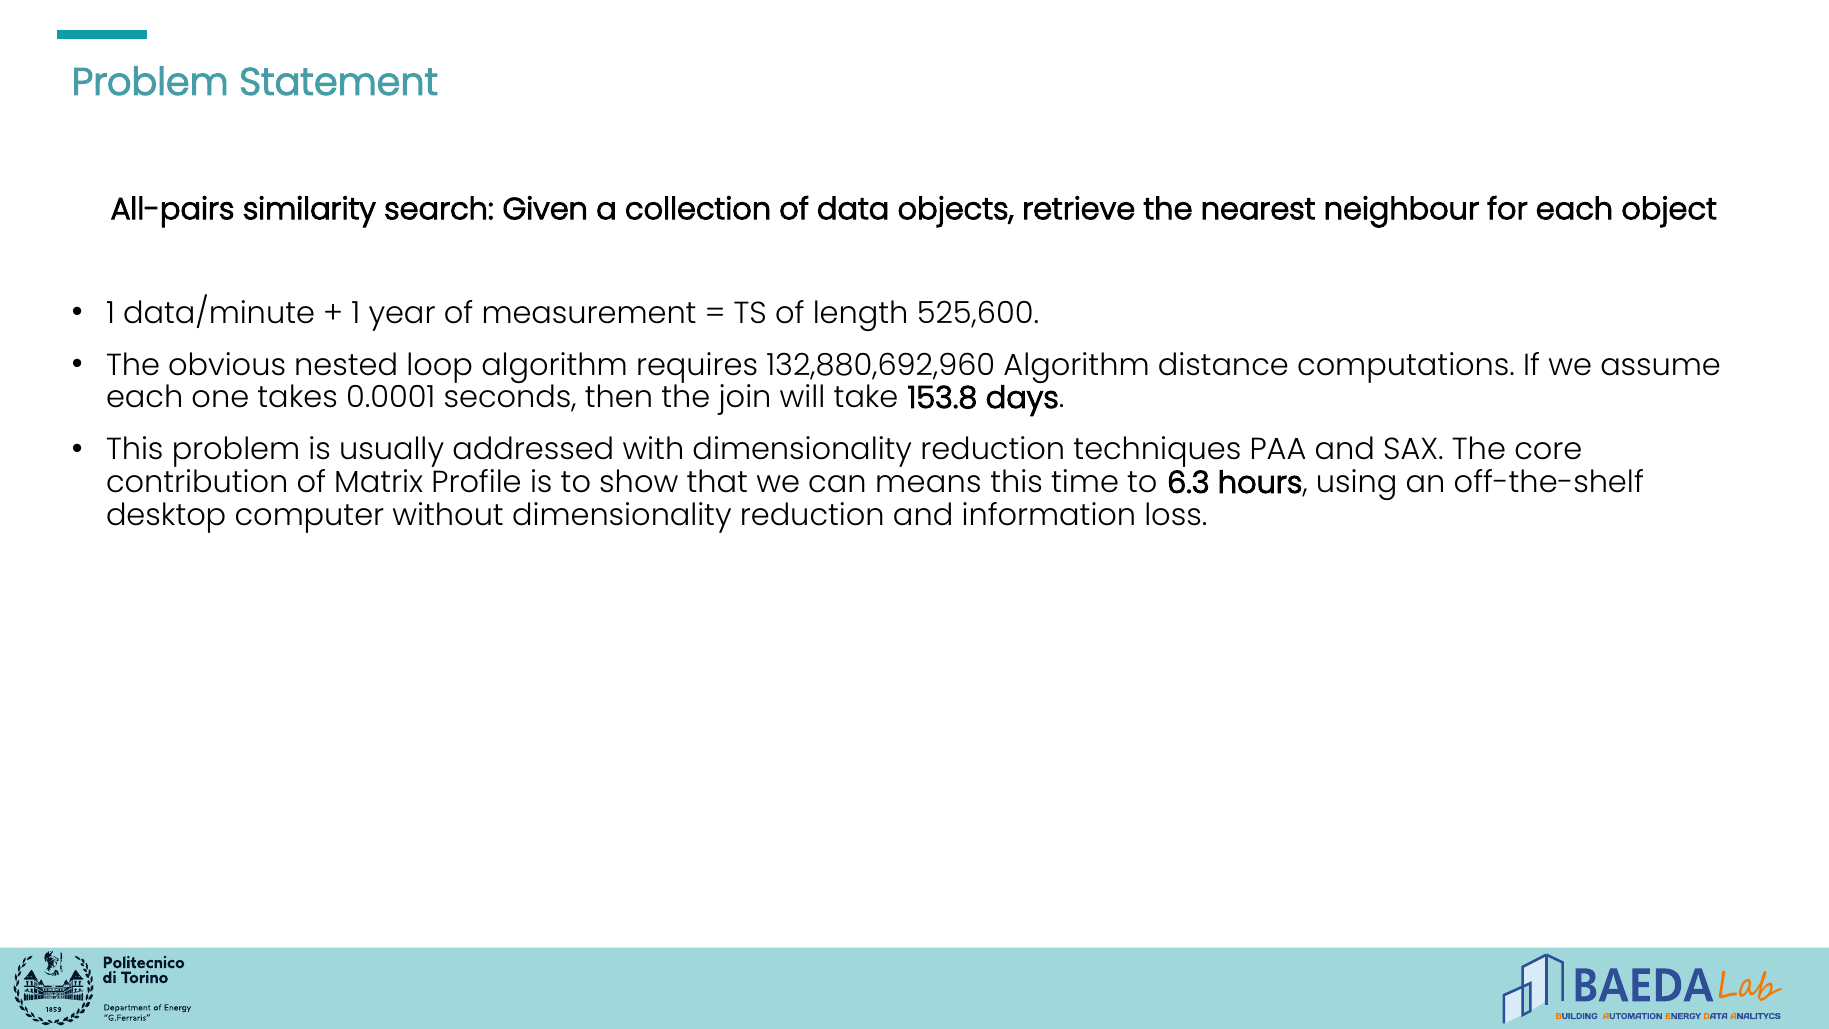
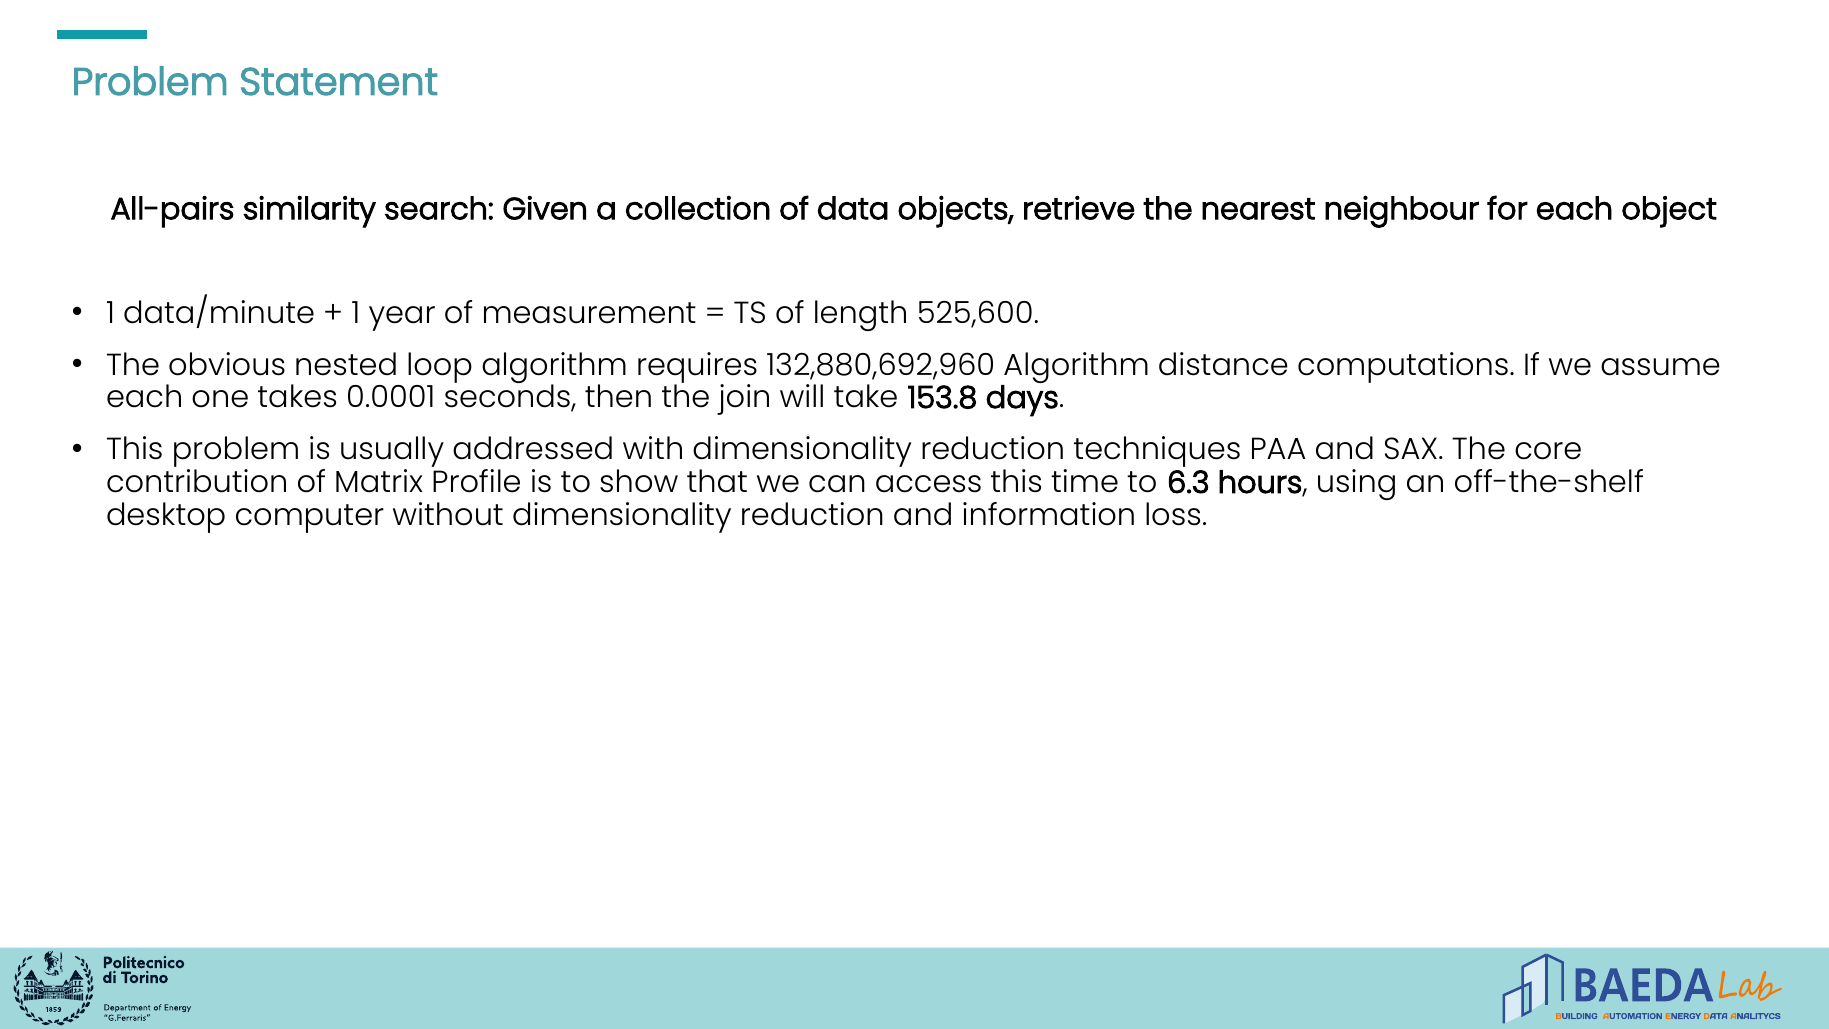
means: means -> access (929, 483)
